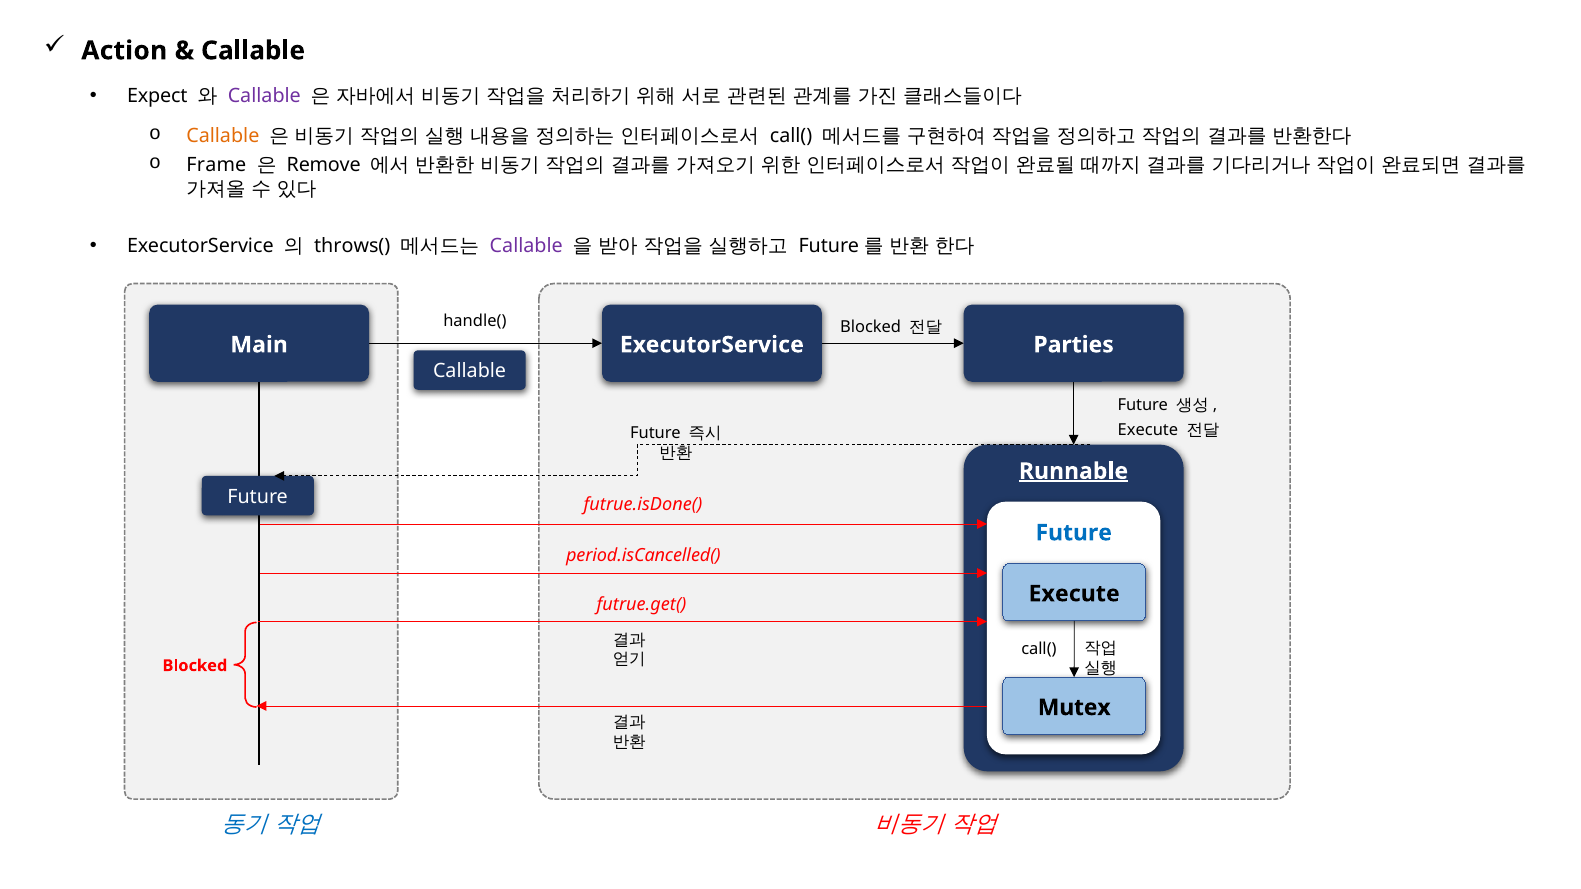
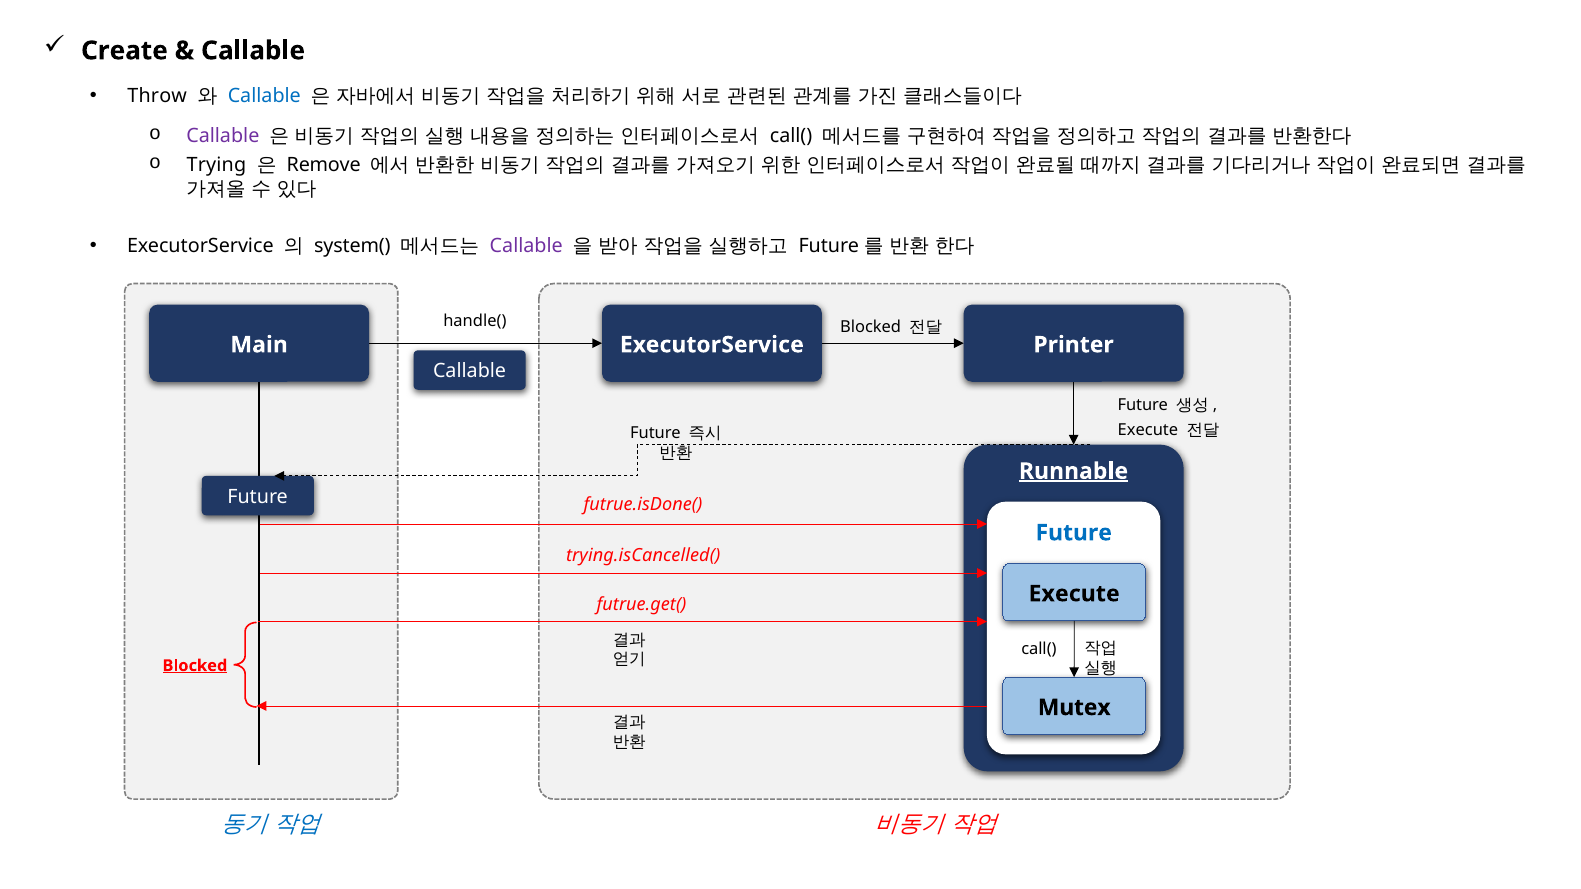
Action: Action -> Create (124, 51)
Expect: Expect -> Throw (157, 96)
Callable colour: purple -> blue (264, 96)
Callable colour: orange -> purple (223, 136)
Frame: Frame -> Trying (216, 165)
throws(: throws( -> system( (352, 246)
Parties: Parties -> Printer (1074, 345)
period.isCancelled(: period.isCancelled( -> trying.isCancelled( (643, 556)
Blocked underline: none -> present (195, 666)
